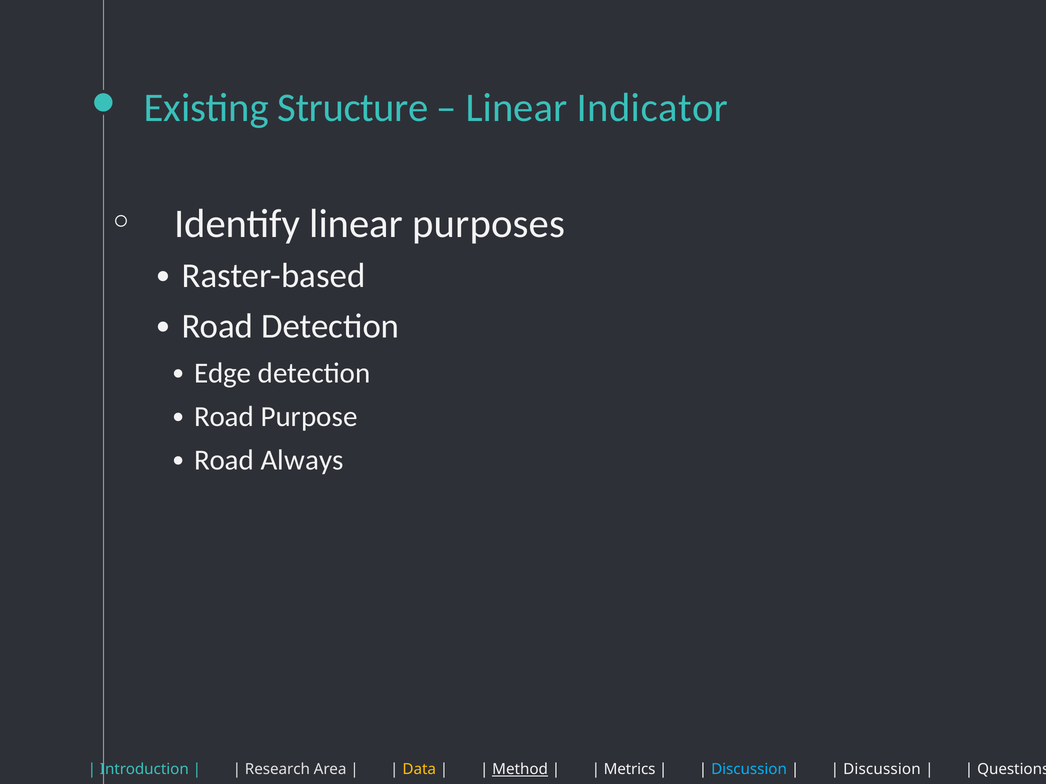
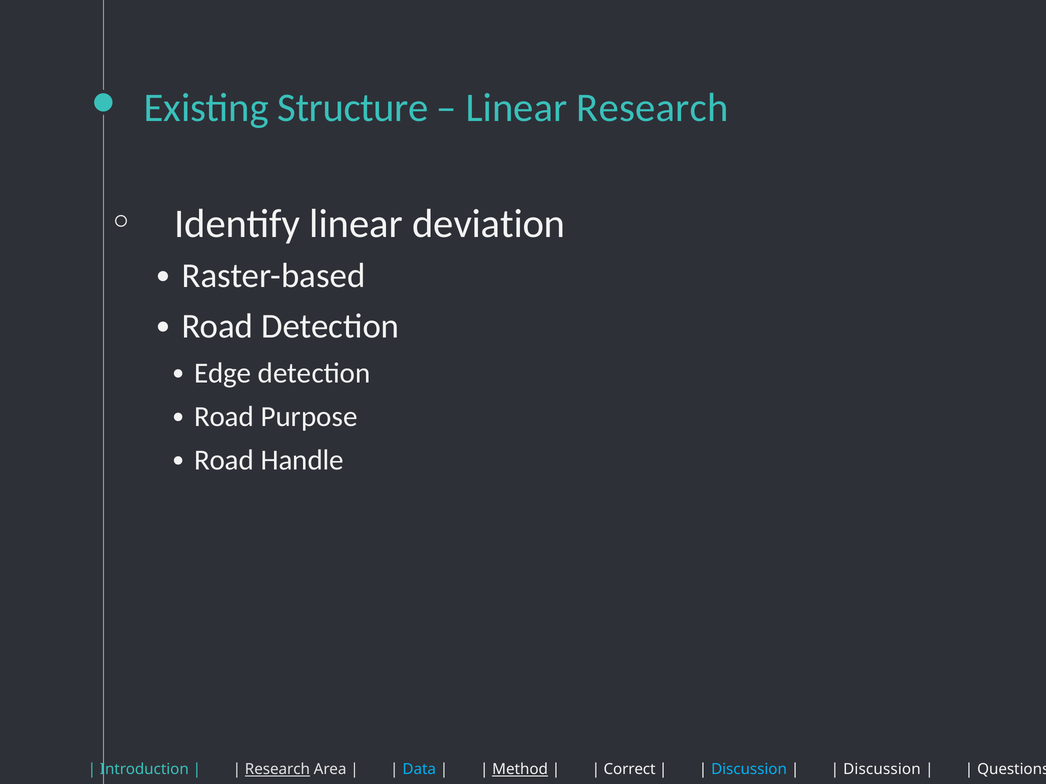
Linear Indicator: Indicator -> Research (653, 108)
purposes: purposes -> deviation (489, 224)
Always: Always -> Handle (302, 460)
Research underline: none -> present (277, 770)
Data colour: yellow -> light blue (419, 770)
Metrics: Metrics -> Correct (630, 770)
